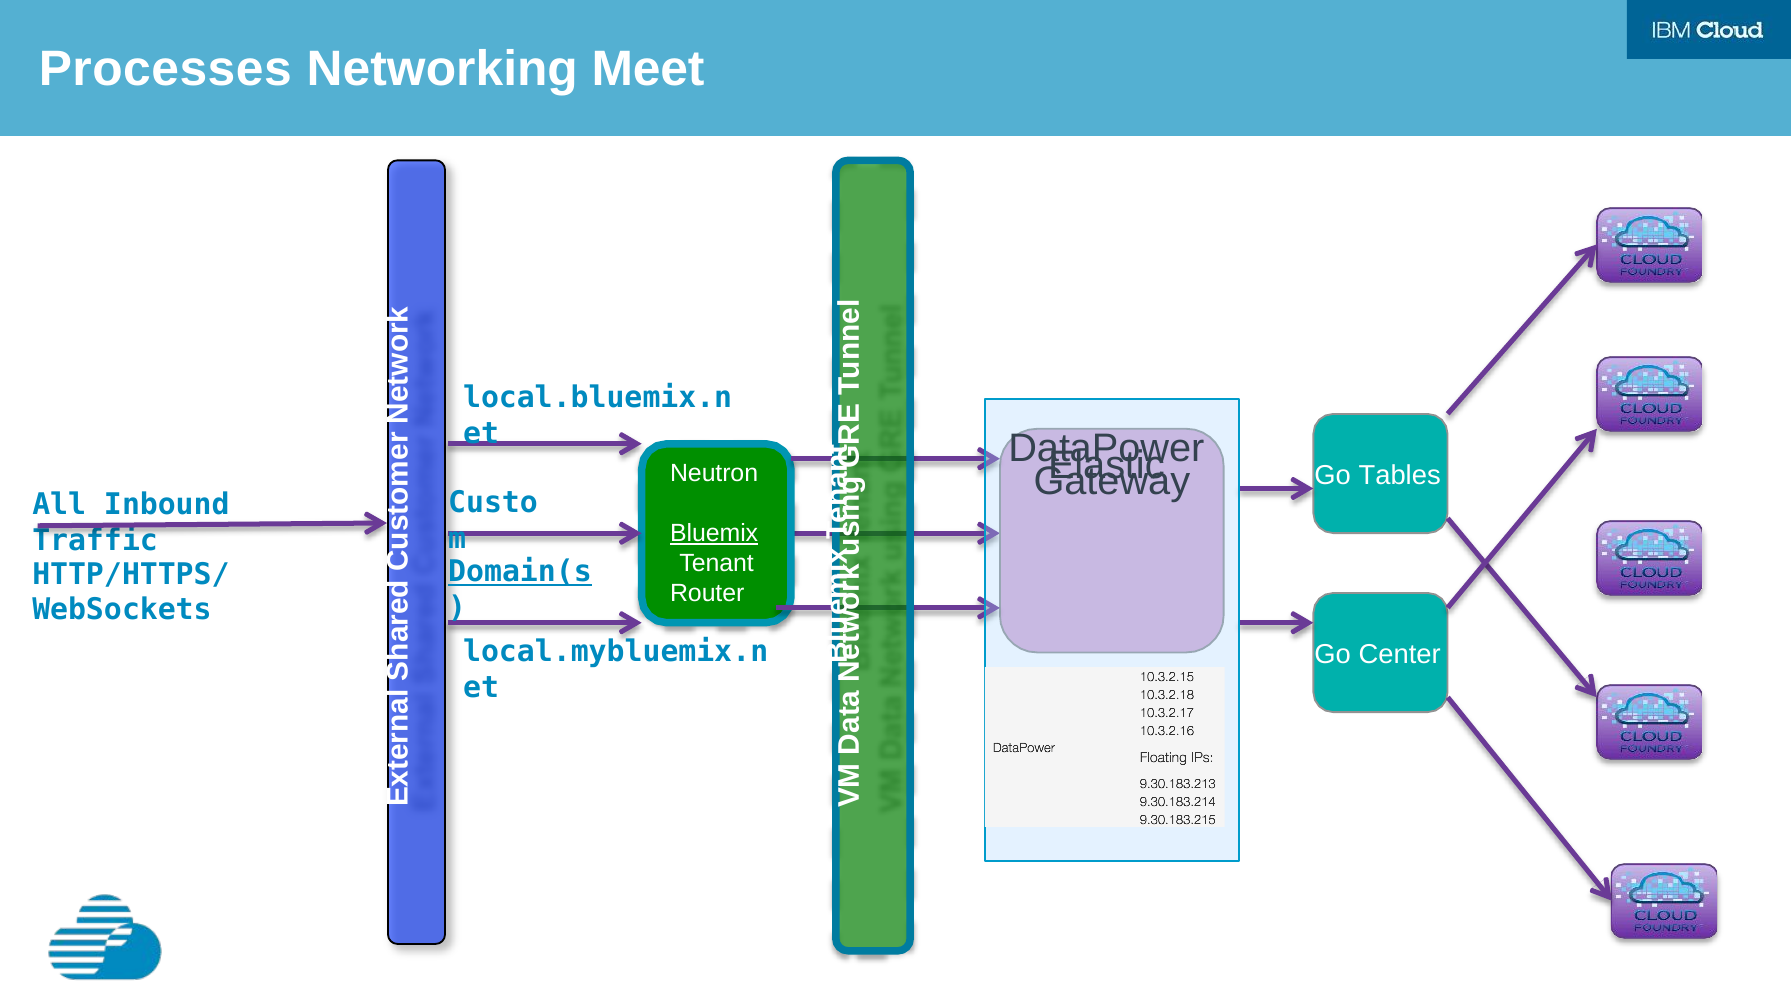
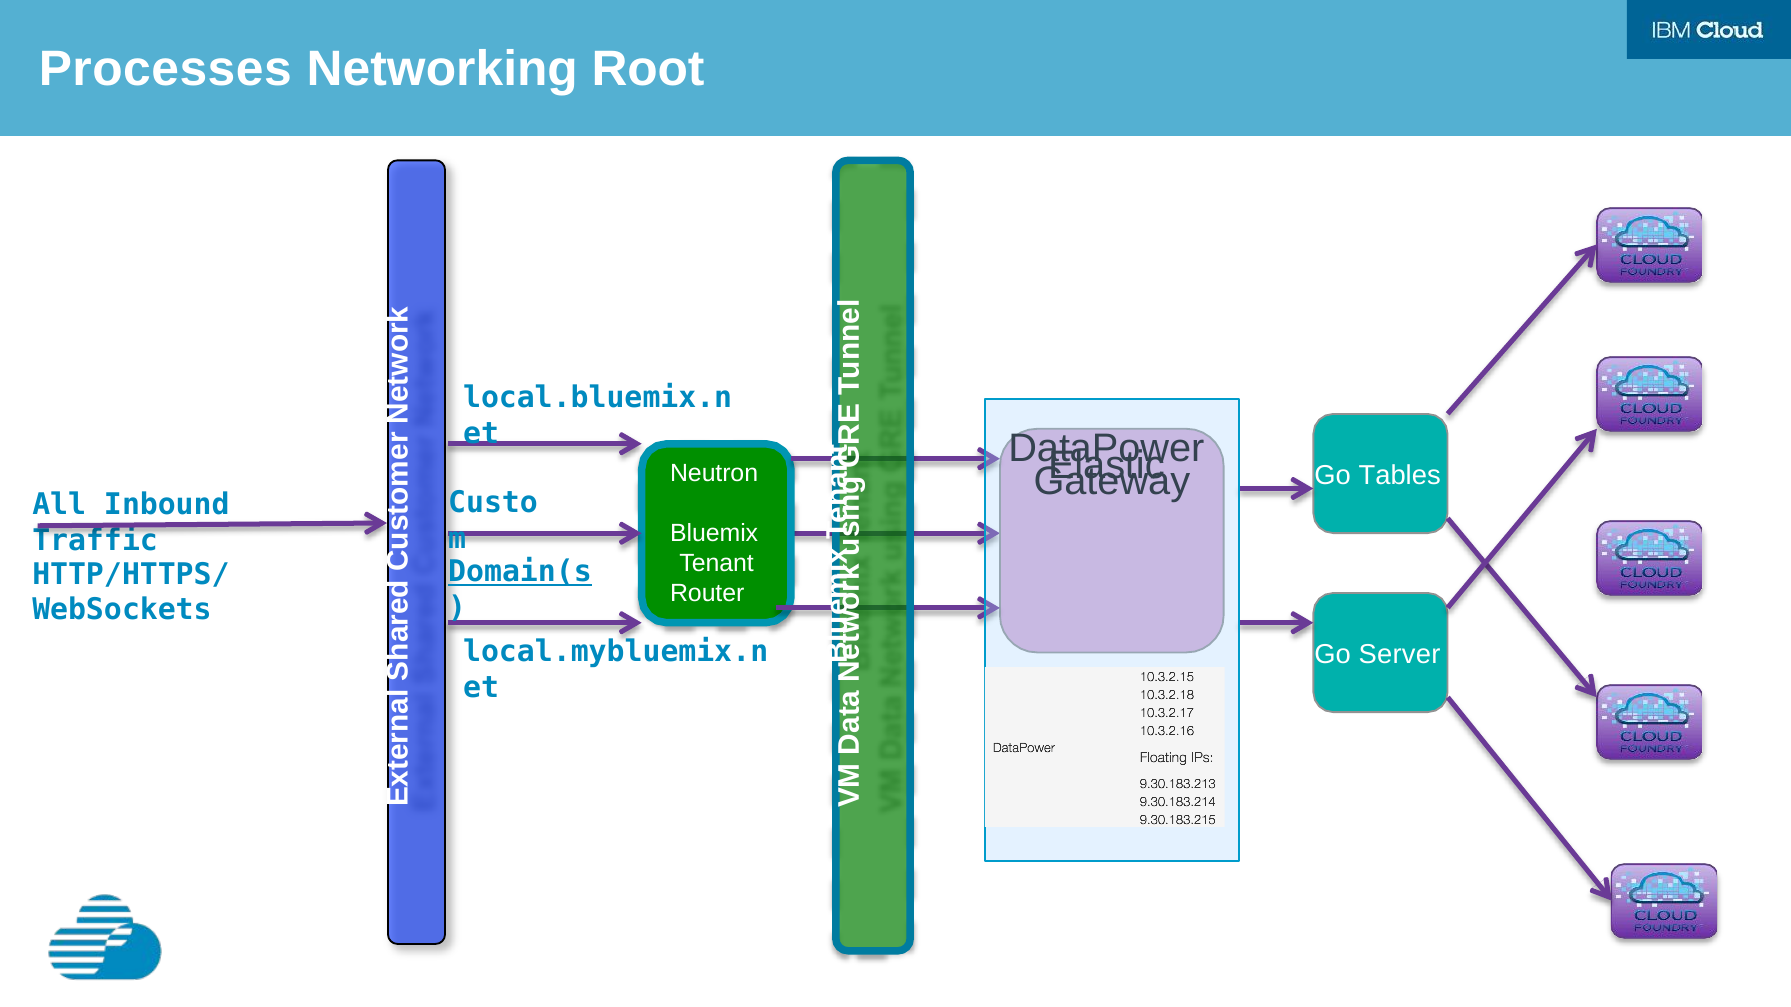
Meet: Meet -> Root (648, 69)
Bluemix underline: present -> none (714, 533)
Center: Center -> Server (1400, 655)
